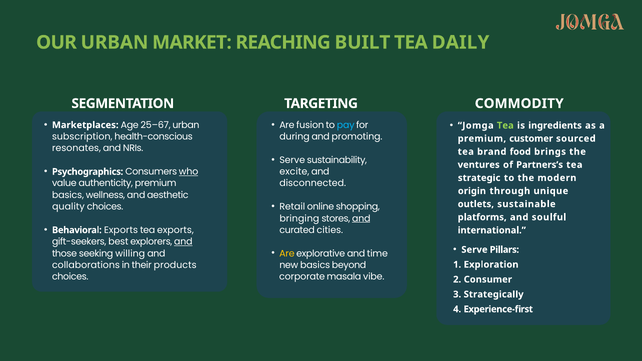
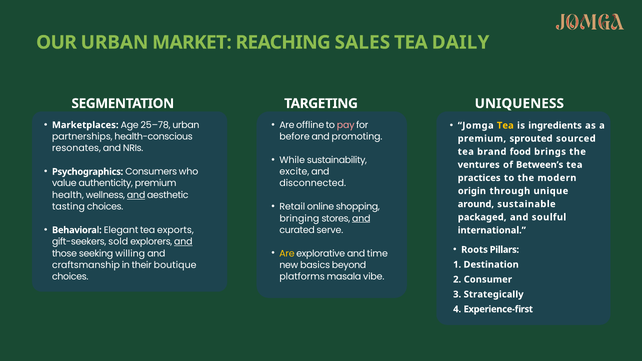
BUILT: BUILT -> SALES (362, 42)
COMMODITY: COMMODITY -> UNIQUENESS (519, 104)
25–67: 25–67 -> 25–78 (156, 125)
fusion: fusion -> offline (310, 125)
pay colour: light blue -> pink (346, 125)
Tea colour: light green -> yellow (505, 126)
subscription: subscription -> partnerships (82, 137)
during: during -> before (295, 137)
customer: customer -> sprouted (531, 139)
Serve: Serve -> While (292, 160)
Partners’s: Partners’s -> Between’s (540, 165)
who underline: present -> none (189, 172)
strategic: strategic -> practices (479, 178)
basics: basics -> health (68, 195)
and underline: none -> present (136, 195)
outlets: outlets -> around (476, 204)
quality: quality -> tasting (68, 207)
platforms: platforms -> packaged (482, 217)
Behavioral Exports: Exports -> Elegant (121, 230)
cities: cities -> serve (330, 230)
best: best -> sold (118, 242)
Serve: Serve -> Roots (474, 250)
Exploration: Exploration -> Destination (491, 265)
collaborations: collaborations -> craftsmanship (86, 265)
products: products -> boutique (175, 265)
corporate: corporate -> platforms (302, 277)
